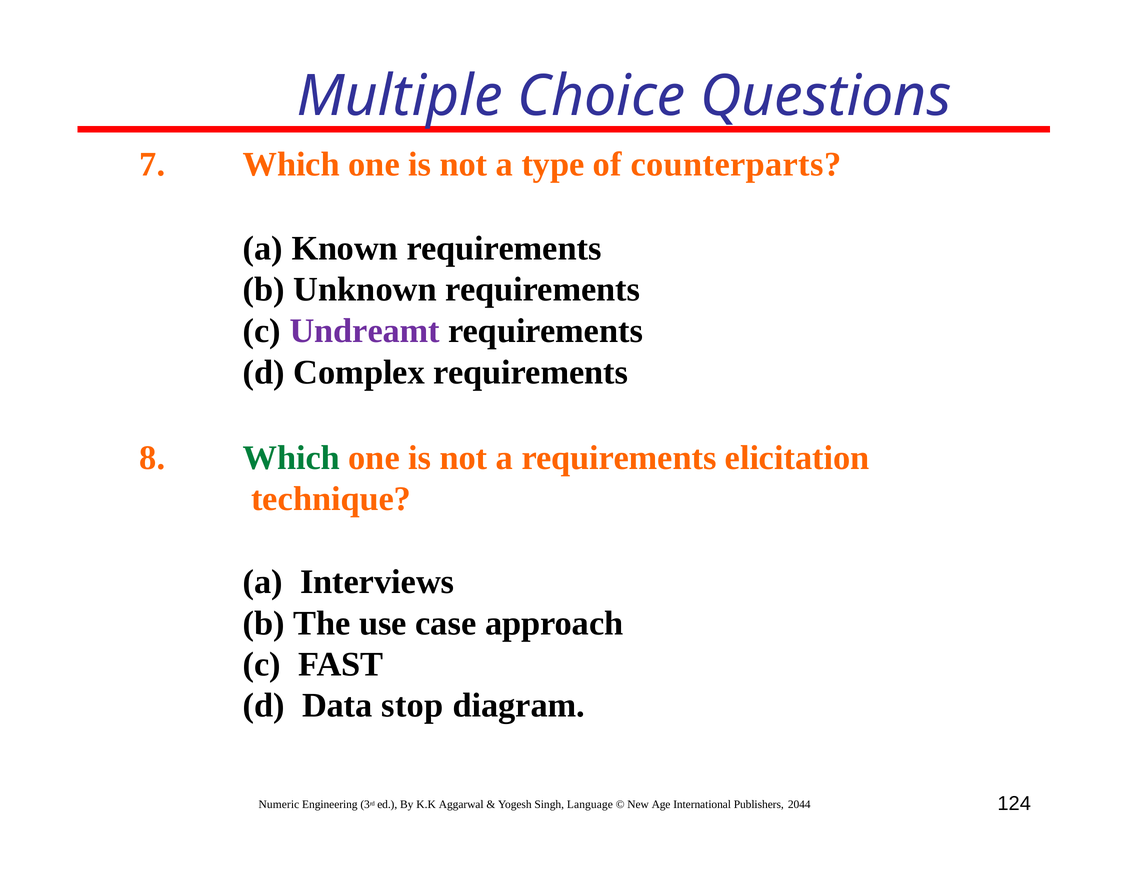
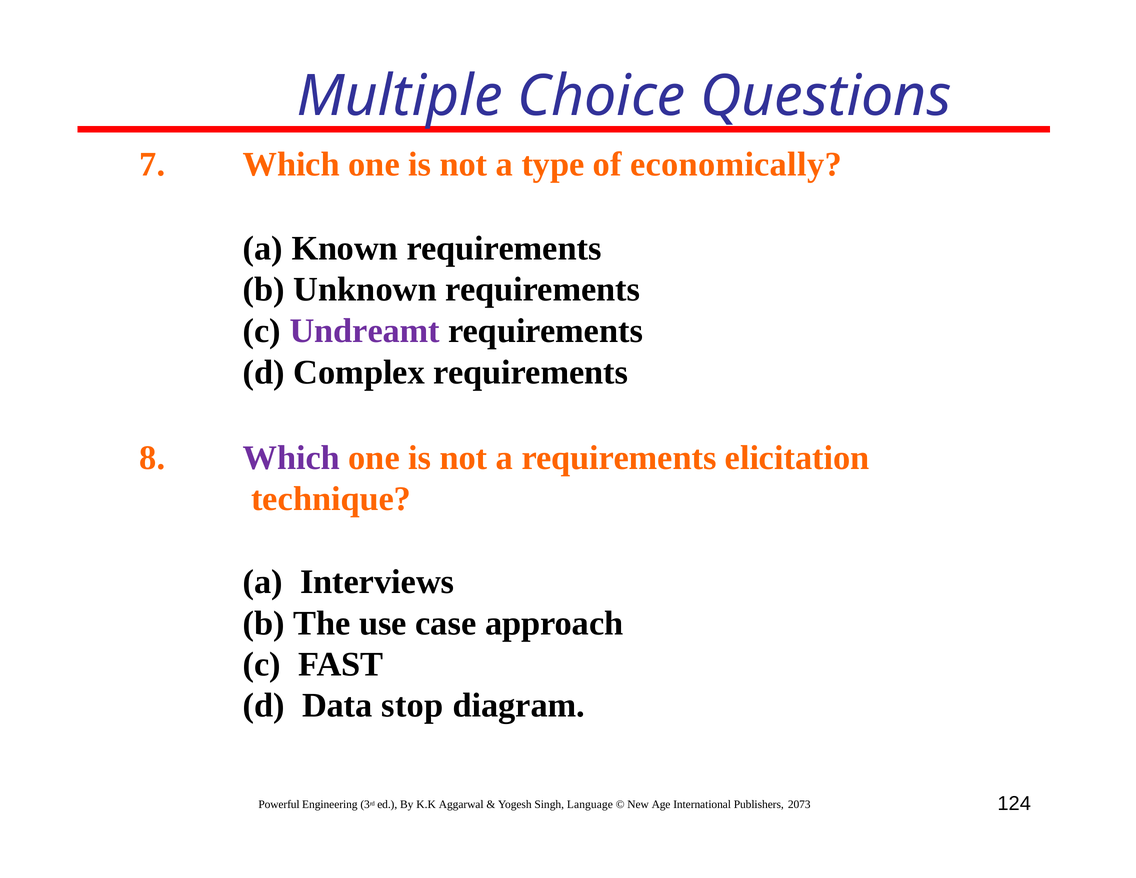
counterparts: counterparts -> economically (736, 164)
Which colour: green -> purple (291, 458)
Numeric: Numeric -> Powerful (279, 804)
2044: 2044 -> 2073 (799, 804)
